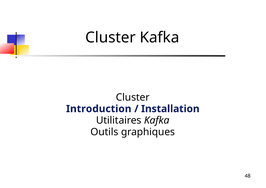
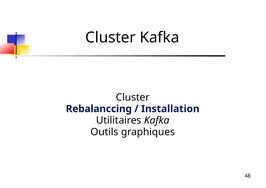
Introduction: Introduction -> Rebalanccing (99, 109)
